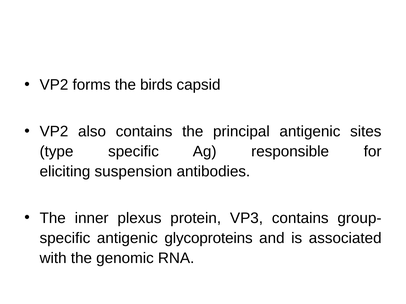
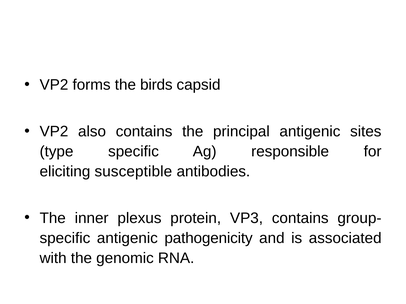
suspension: suspension -> susceptible (133, 172)
glycoproteins: glycoproteins -> pathogenicity (209, 239)
